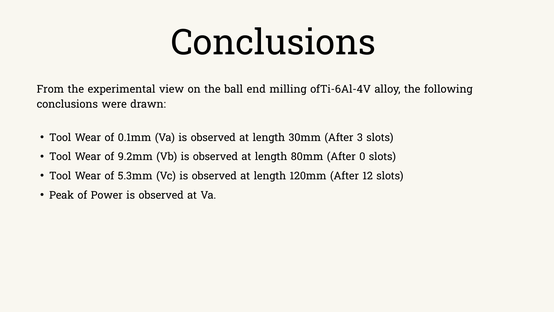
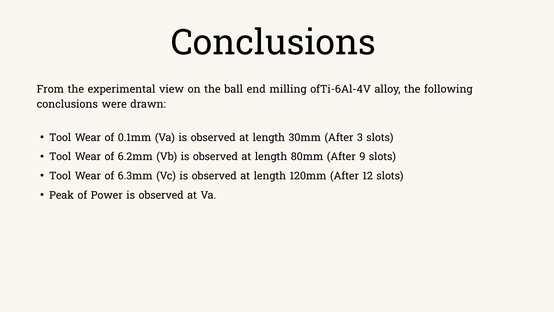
9.2mm: 9.2mm -> 6.2mm (135, 157)
0: 0 -> 9 (362, 157)
5.3mm: 5.3mm -> 6.3mm (135, 176)
